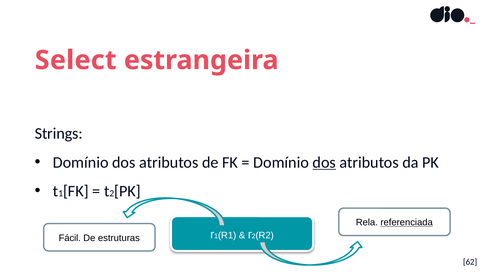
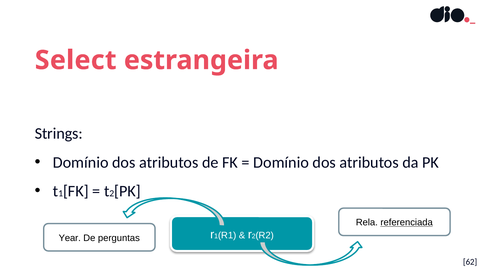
dos underline: present -> none (324, 163)
Fácil: Fácil -> Year (70, 238)
estruturas: estruturas -> perguntas (119, 238)
